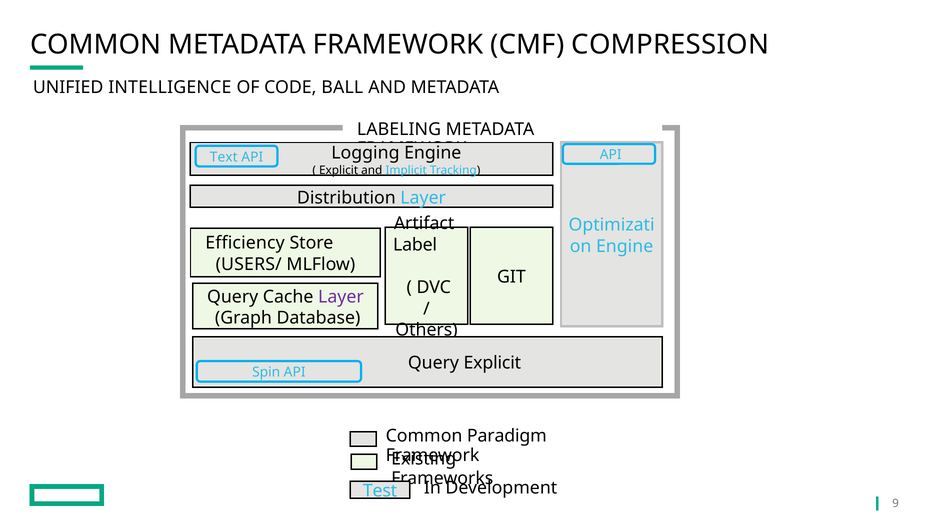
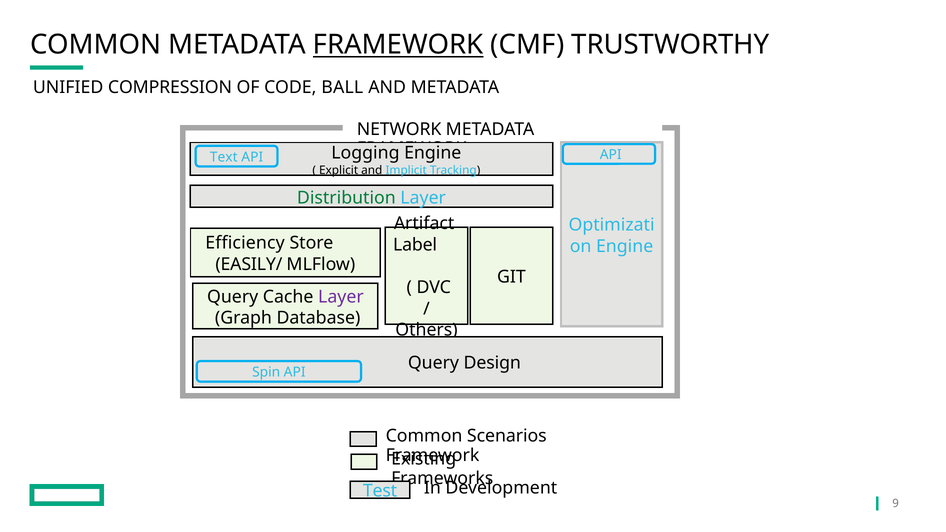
FRAMEWORK underline: none -> present (398, 45)
COMPRESSION: COMPRESSION -> TRUSTWORTHY (670, 45)
INTELLIGENCE: INTELLIGENCE -> COMPRESSION (170, 87)
LABELING: LABELING -> NETWORK (399, 129)
Distribution colour: black -> green (346, 198)
USERS/: USERS/ -> EASILY/ (249, 264)
Query Explicit: Explicit -> Design (492, 363)
Paradigm: Paradigm -> Scenarios (507, 436)
